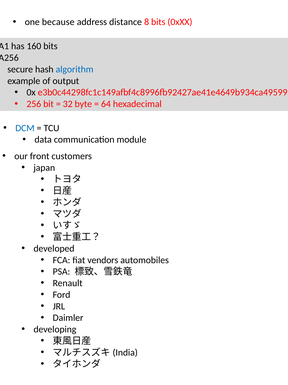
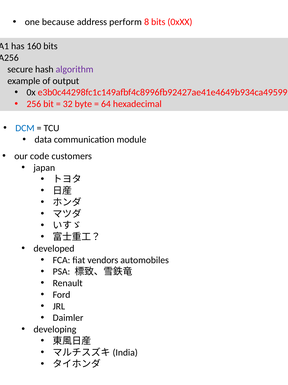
distance: distance -> perform (125, 22)
algorithm colour: blue -> purple (75, 69)
front: front -> code (40, 156)
